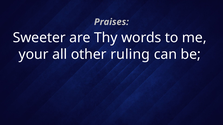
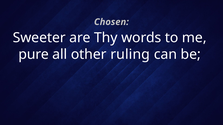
Praises: Praises -> Chosen (111, 22)
your: your -> pure (34, 55)
